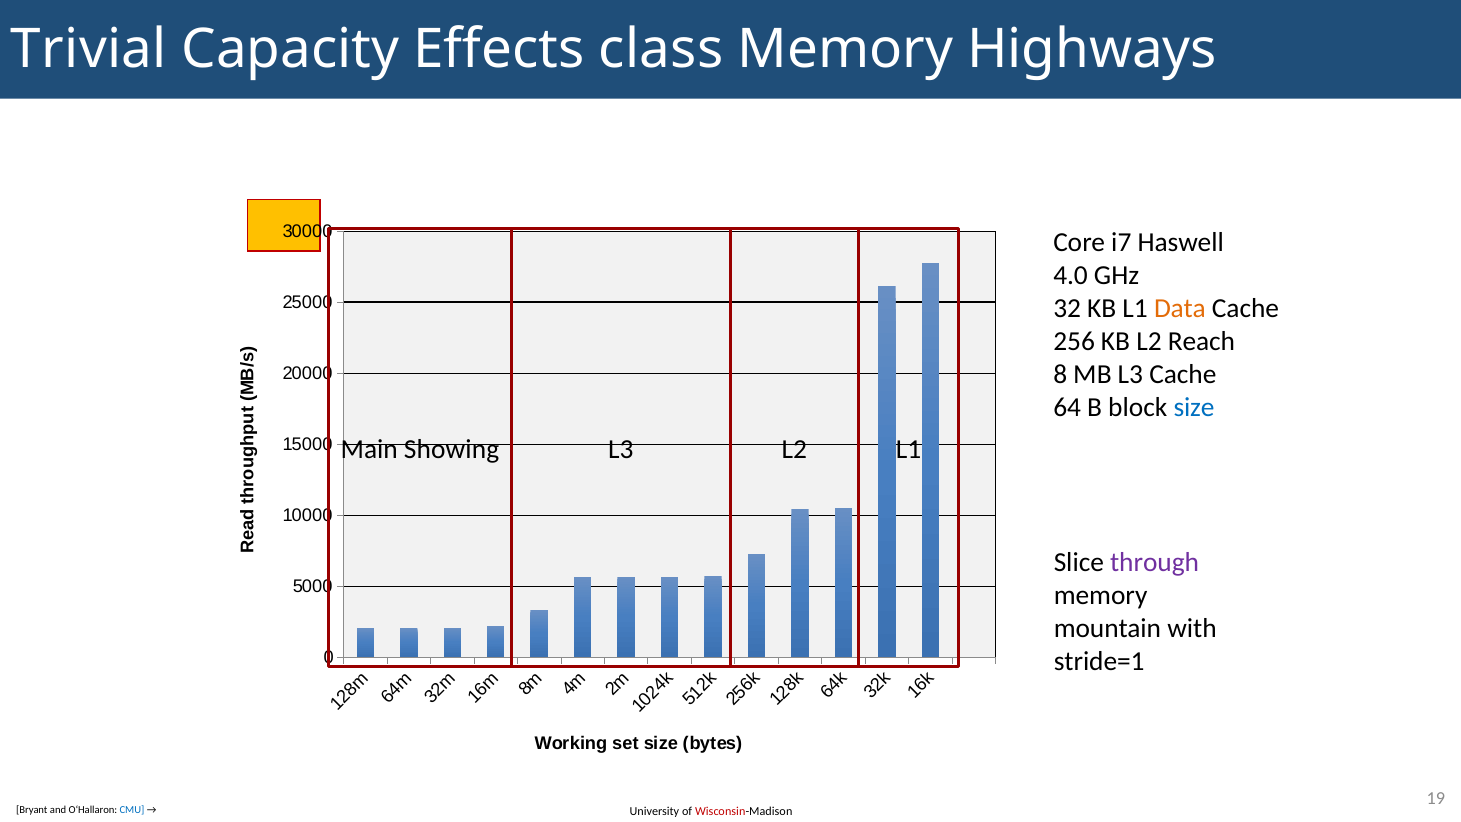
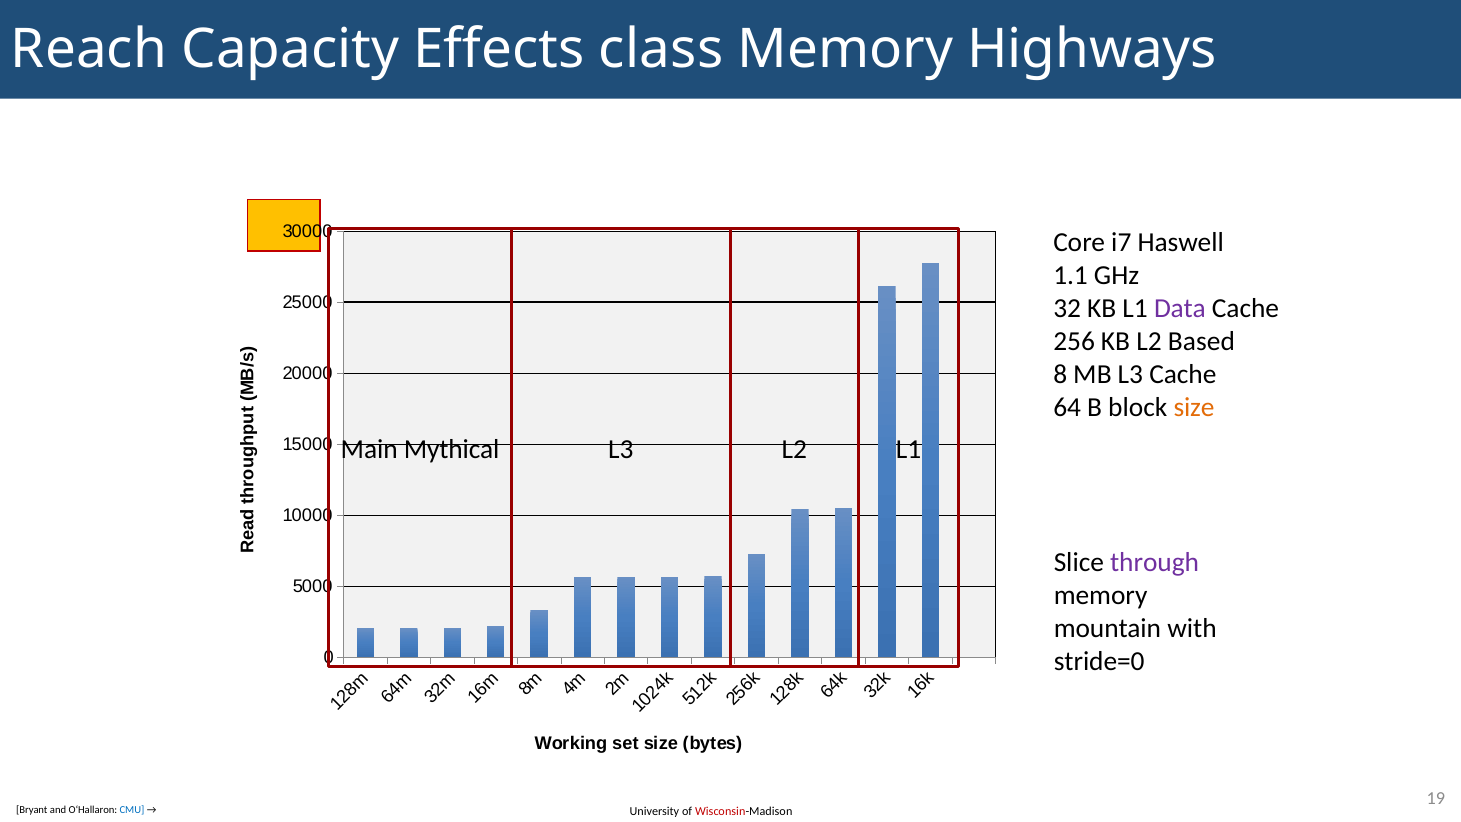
Trivial: Trivial -> Reach (89, 49)
4.0: 4.0 -> 1.1 (1071, 276)
Data colour: orange -> purple (1180, 309)
Reach: Reach -> Based (1201, 341)
size colour: blue -> orange (1194, 407)
Showing: Showing -> Mythical (452, 449)
stride=1: stride=1 -> stride=0 (1099, 661)
